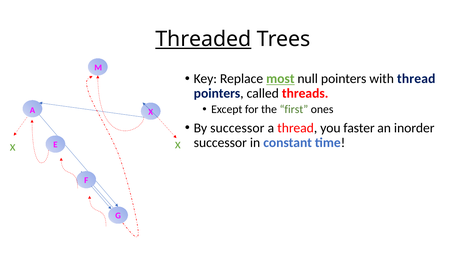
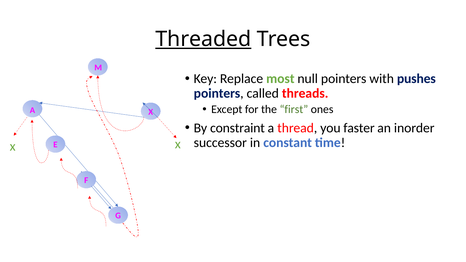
most underline: present -> none (280, 79)
with thread: thread -> pushes (416, 79)
By successor: successor -> constraint (237, 128)
